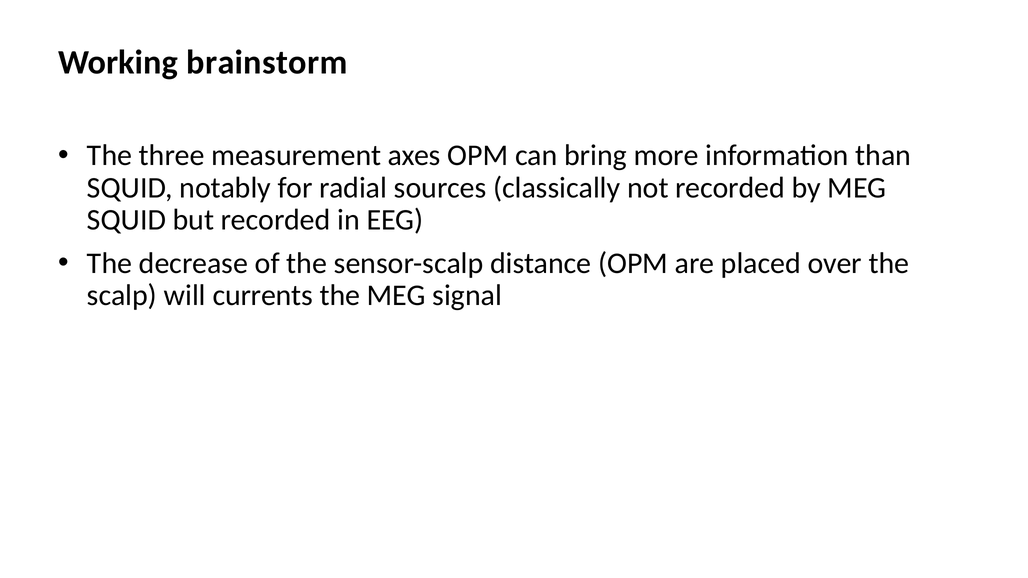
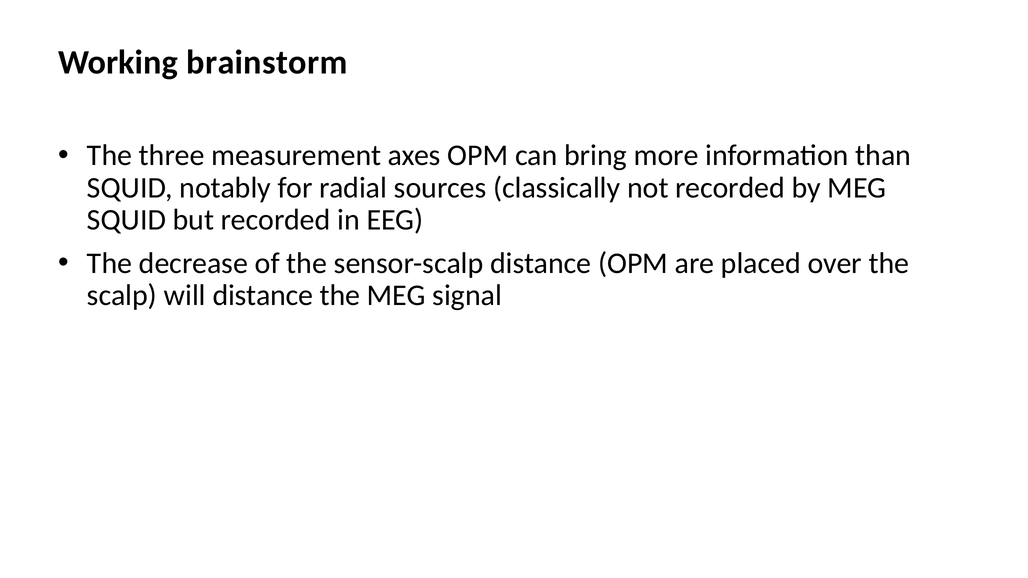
will currents: currents -> distance (263, 296)
